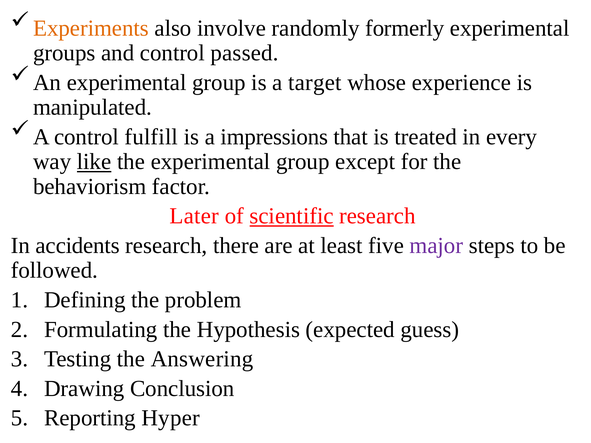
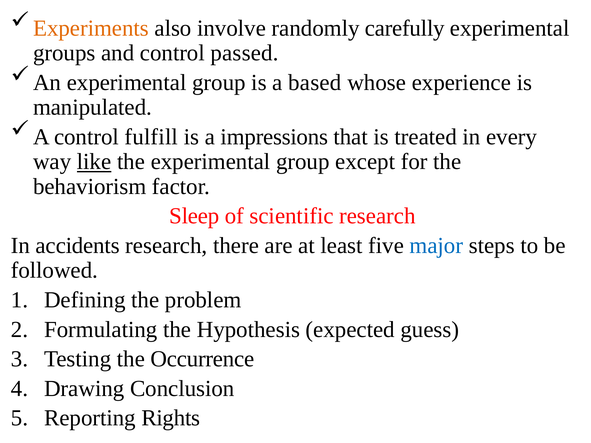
formerly: formerly -> carefully (405, 28)
target: target -> based (315, 83)
Later: Later -> Sleep (194, 216)
scientific underline: present -> none (292, 216)
major colour: purple -> blue (436, 246)
Answering: Answering -> Occurrence (202, 359)
Hyper: Hyper -> Rights (171, 418)
